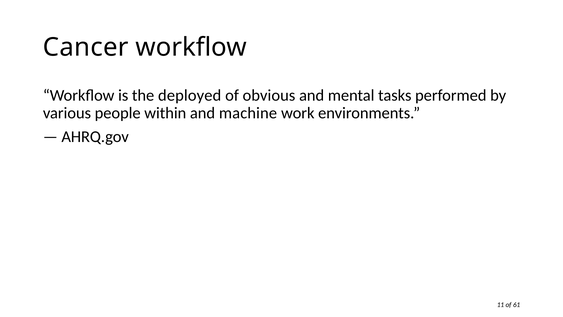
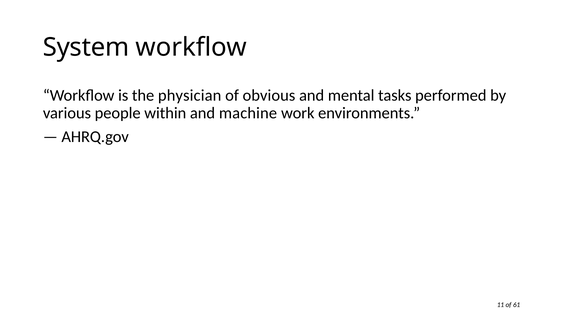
Cancer: Cancer -> System (86, 47)
deployed: deployed -> physician (190, 95)
